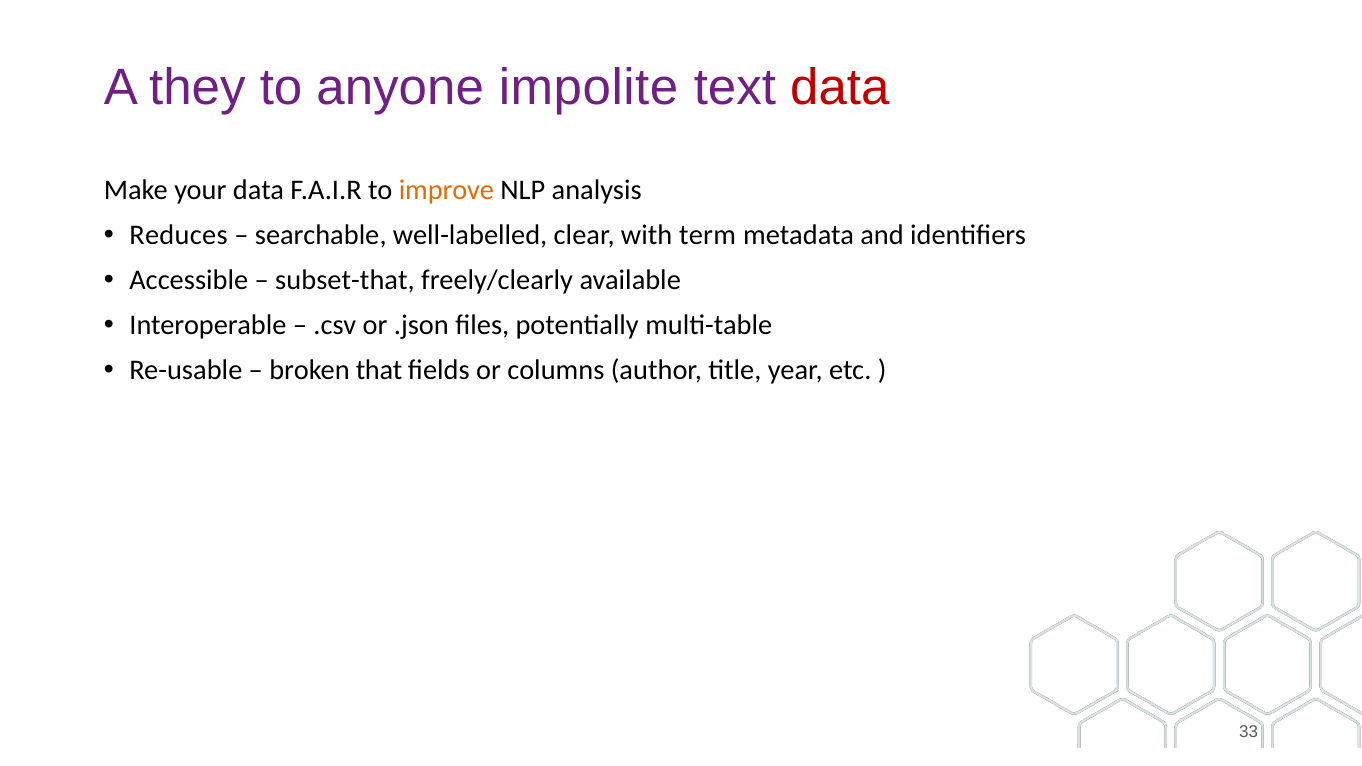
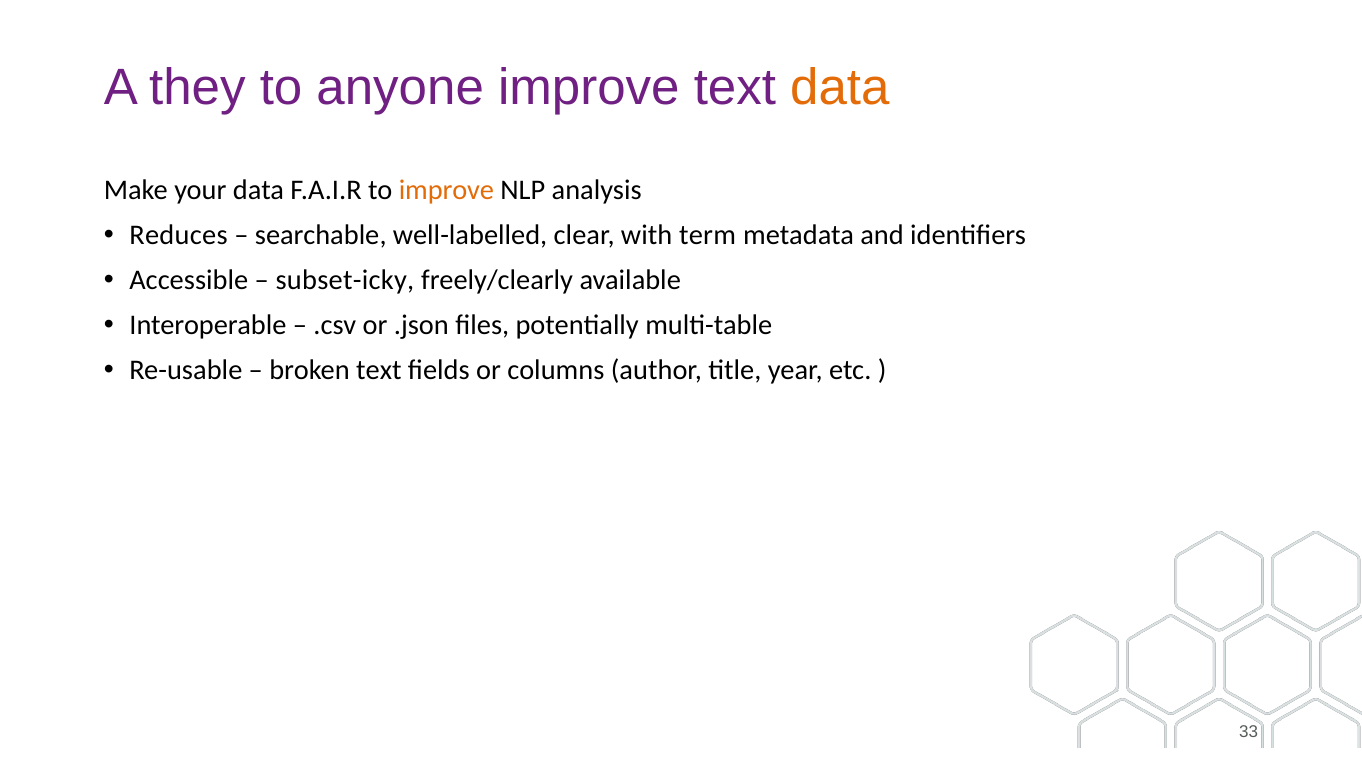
anyone impolite: impolite -> improve (589, 88)
data colour: red -> orange (840, 88)
subset-that: subset-that -> subset-icky (345, 280)
broken that: that -> text (379, 370)
